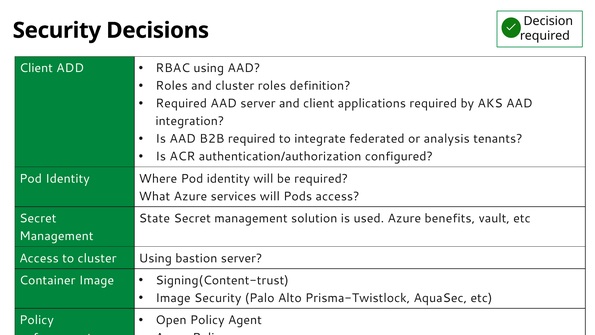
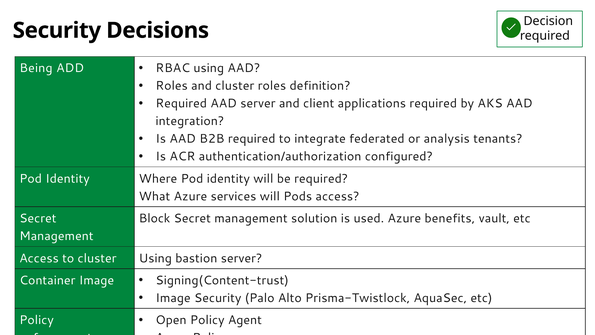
Client: Client -> Being (36, 68)
State: State -> Block (155, 218)
